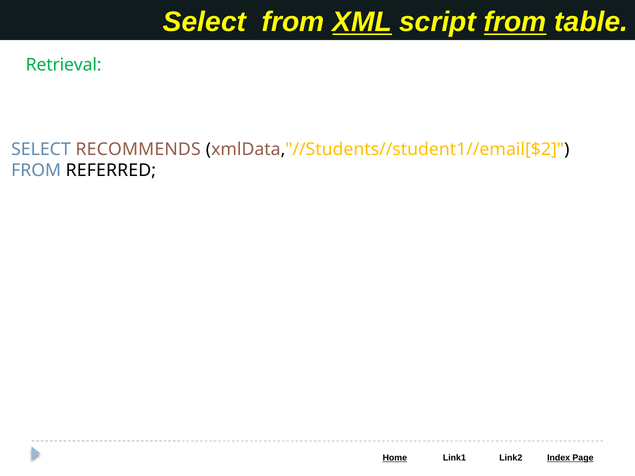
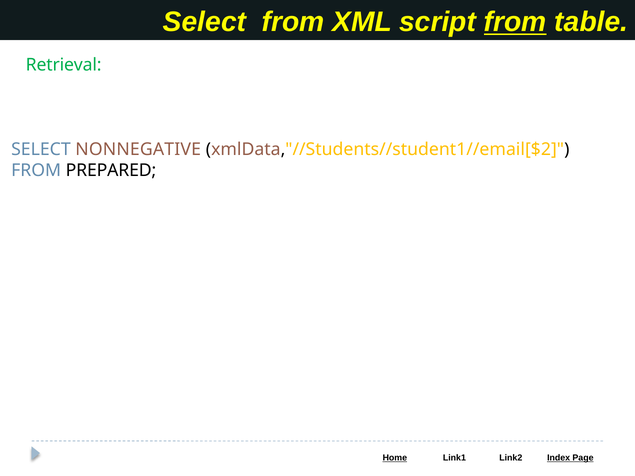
XML underline: present -> none (362, 22)
RECOMMENDS: RECOMMENDS -> NONNEGATIVE (138, 149)
REFERRED: REFERRED -> PREPARED (111, 171)
